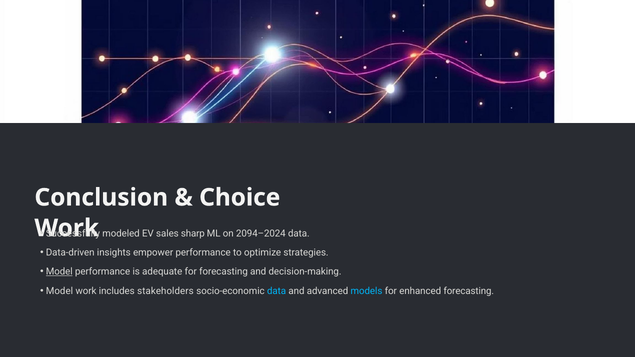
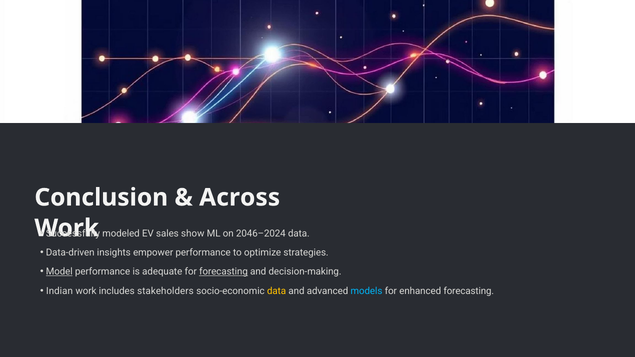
Choice: Choice -> Across (240, 198)
sharp: sharp -> show (193, 234)
2094–2024: 2094–2024 -> 2046–2024 (261, 234)
forecasting underline: none -> present (223, 272)
Model: Model -> Indian (59, 291)
data colour: light blue -> yellow (277, 291)
